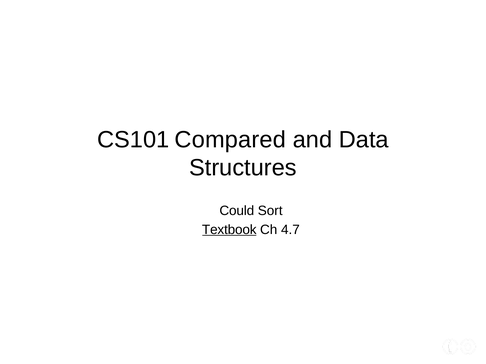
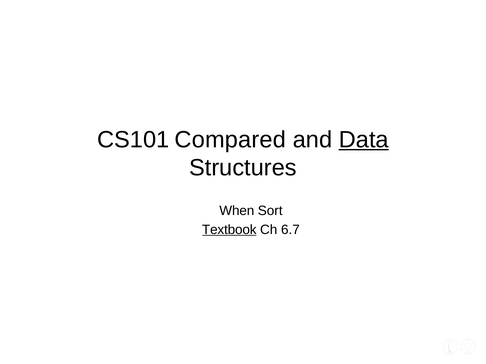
Data underline: none -> present (364, 140)
Could: Could -> When (237, 211)
4.7: 4.7 -> 6.7 (290, 230)
